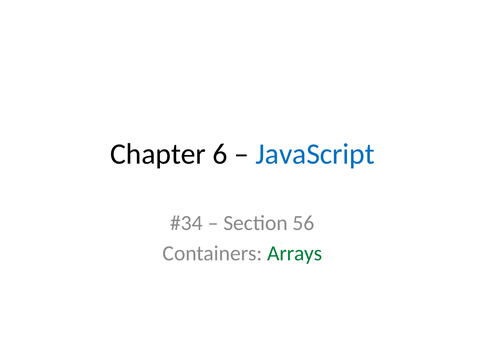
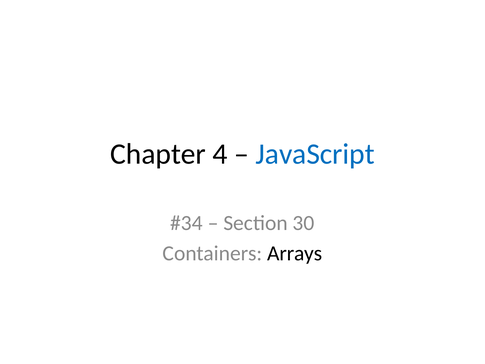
6: 6 -> 4 (220, 154)
56: 56 -> 30 (304, 223)
Arrays colour: green -> black (295, 253)
